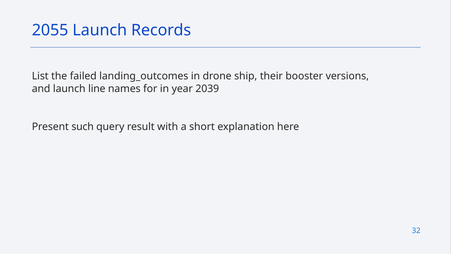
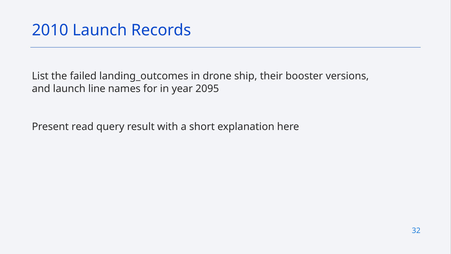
2055: 2055 -> 2010 (50, 30)
2039: 2039 -> 2095 (207, 89)
such: such -> read (83, 126)
